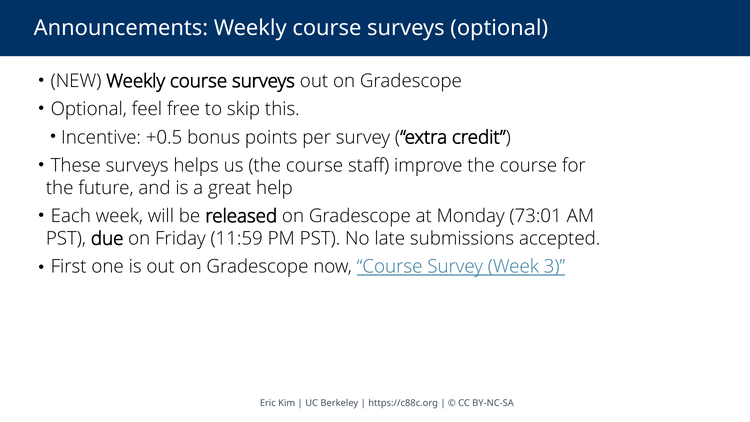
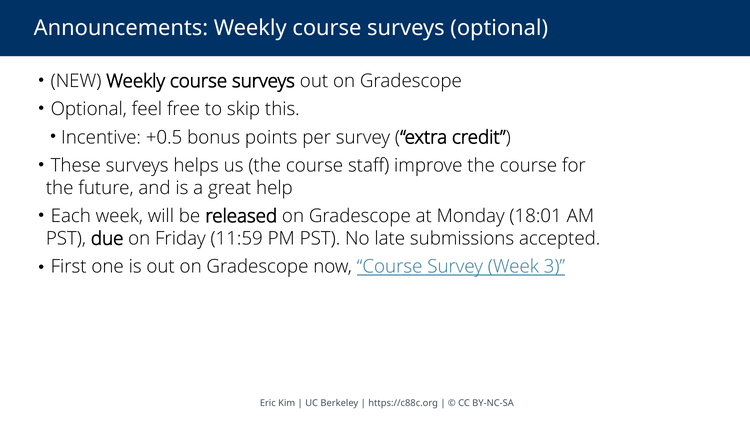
73:01: 73:01 -> 18:01 (536, 216)
